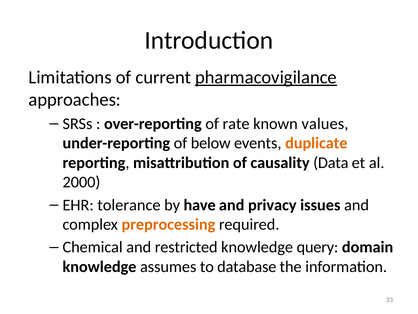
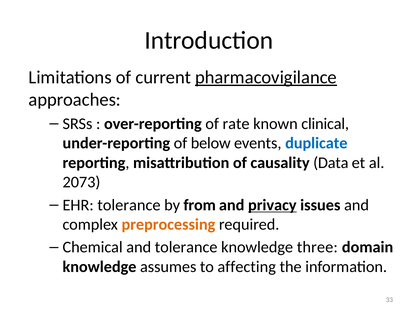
values: values -> clinical (325, 124)
duplicate colour: orange -> blue (316, 143)
2000: 2000 -> 2073 (81, 182)
have: have -> from (200, 205)
privacy underline: none -> present (272, 205)
and restricted: restricted -> tolerance (186, 247)
query: query -> three (317, 247)
database: database -> affecting (247, 266)
